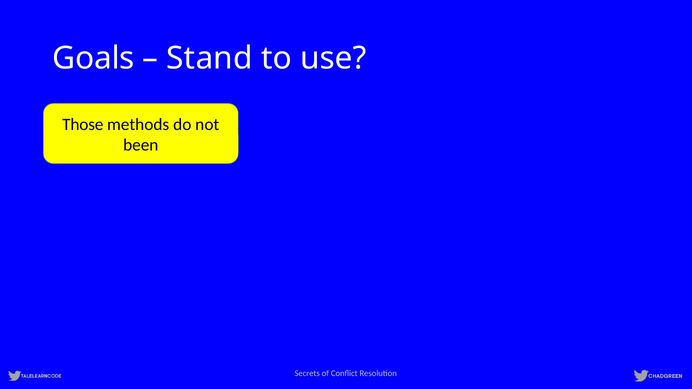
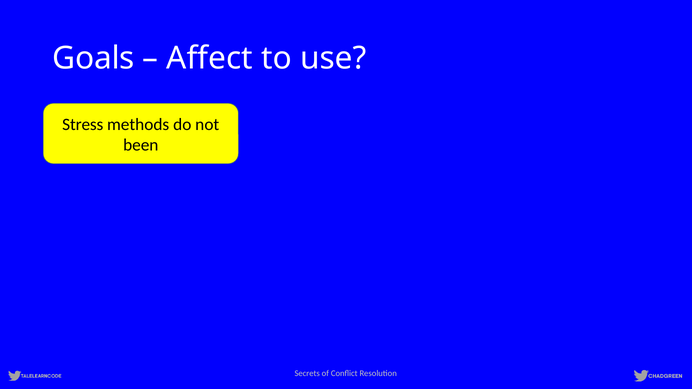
Stand: Stand -> Affect (210, 58)
Those: Those -> Stress (83, 124)
